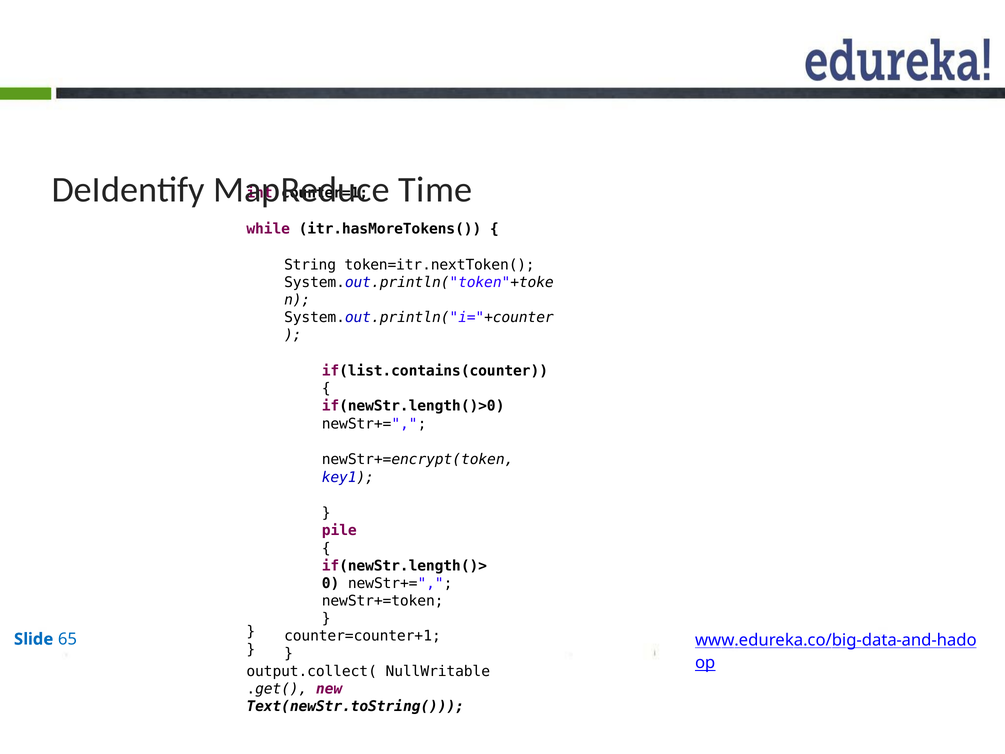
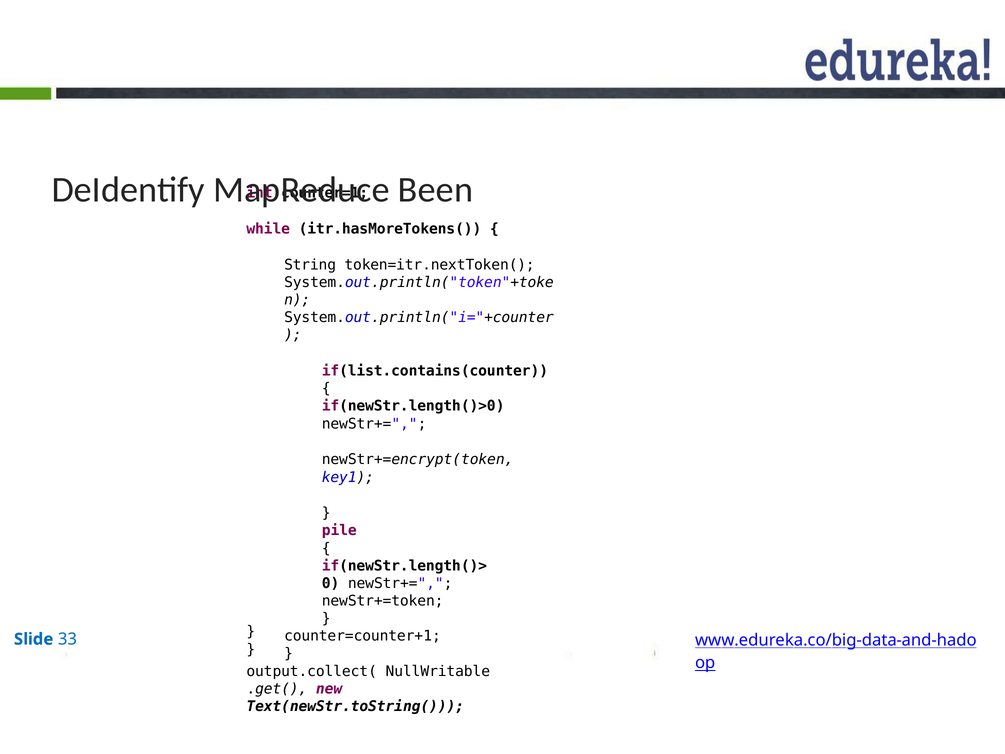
Time: Time -> Been (436, 190)
65: 65 -> 33 (67, 639)
